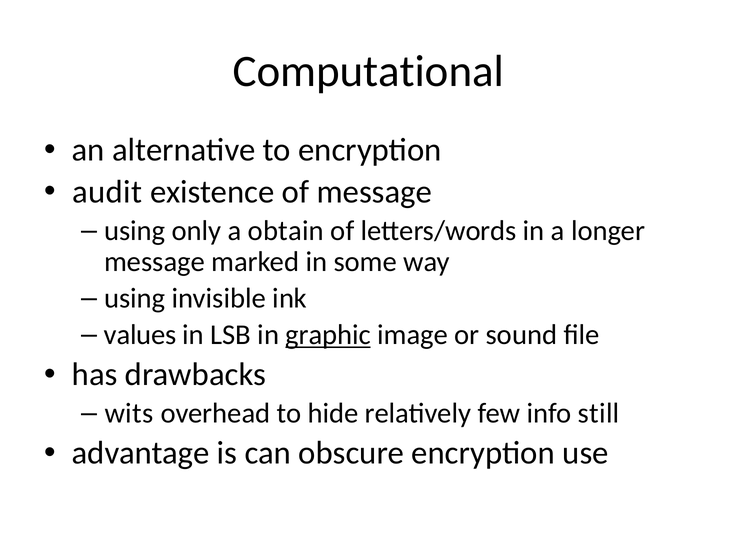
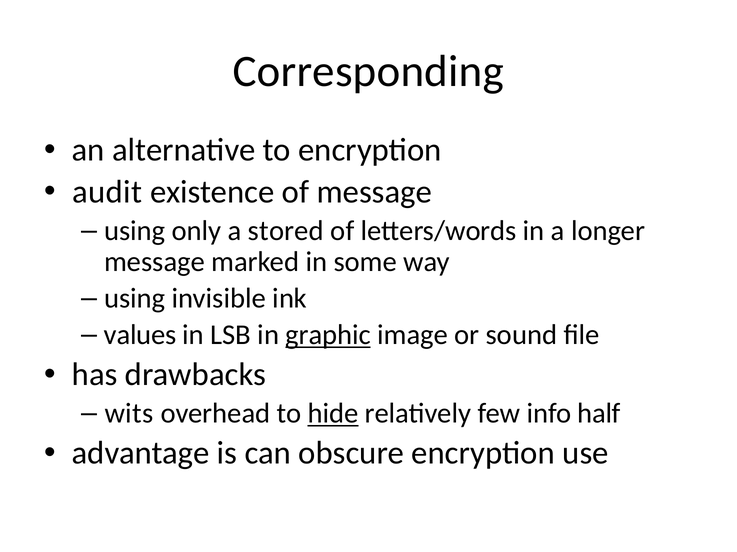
Computational: Computational -> Corresponding (368, 71)
obtain: obtain -> stored (286, 231)
hide underline: none -> present (333, 414)
still: still -> half (599, 414)
